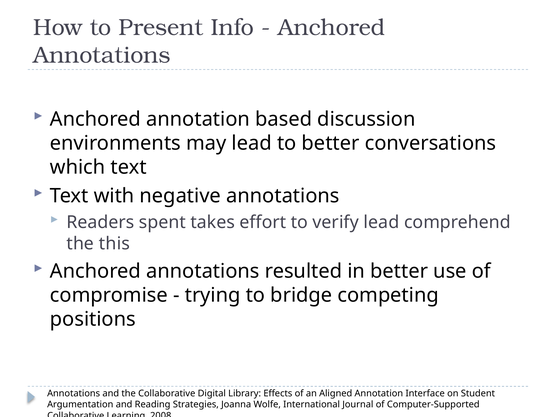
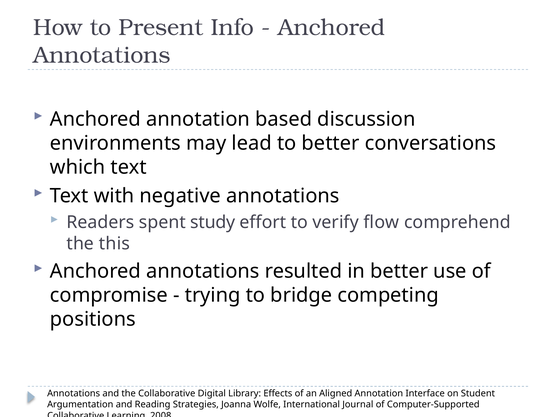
takes: takes -> study (213, 222)
verify lead: lead -> flow (381, 222)
